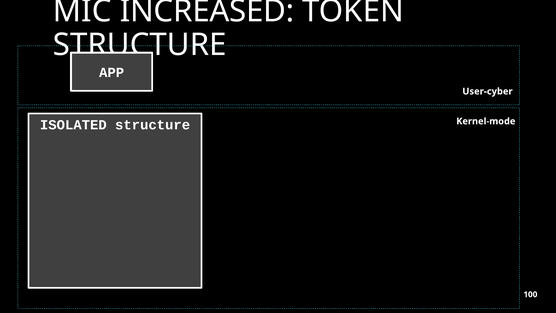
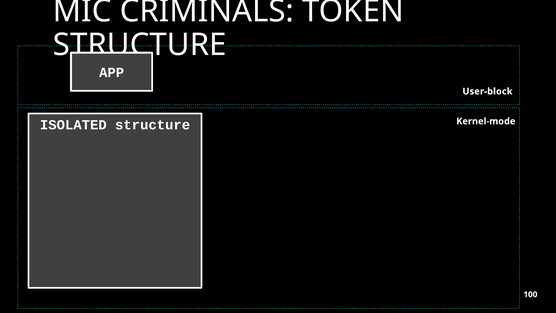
INCREASED: INCREASED -> CRIMINALS (207, 11)
User-cyber: User-cyber -> User-block (487, 91)
